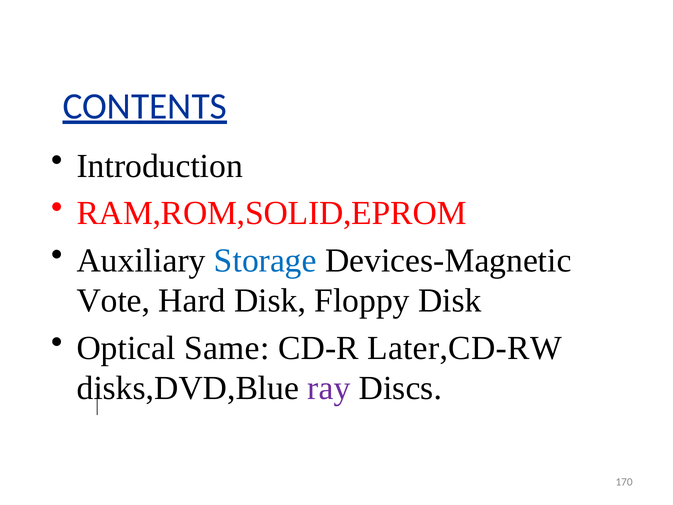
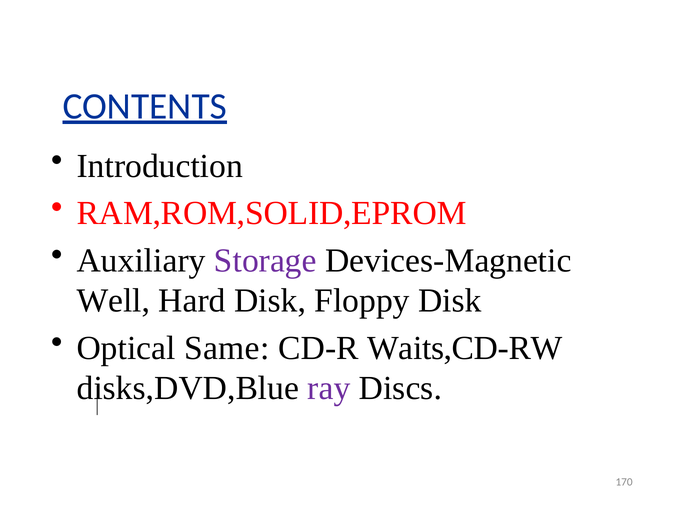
Storage colour: blue -> purple (265, 260)
Vote: Vote -> Well (113, 301)
Later,CD-RW: Later,CD-RW -> Waits,CD-RW (465, 348)
